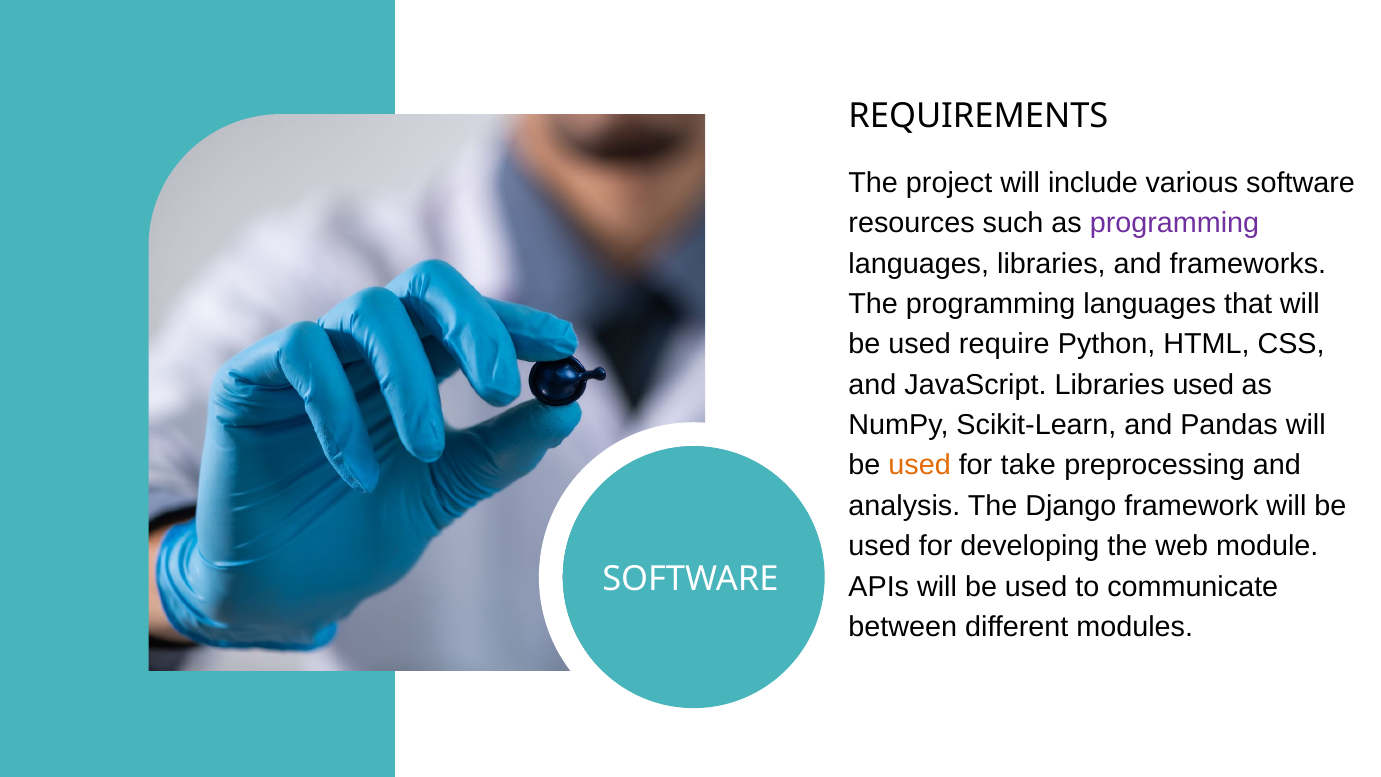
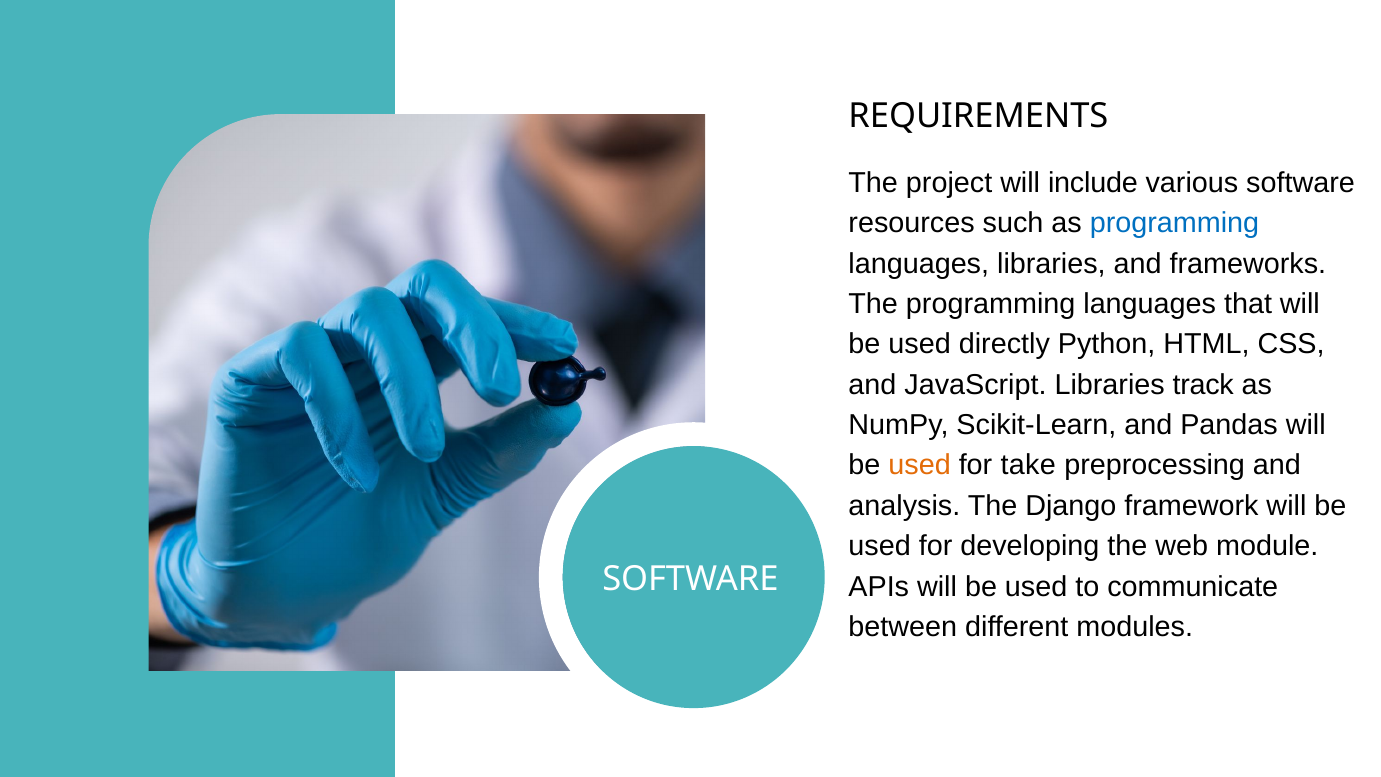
programming colour: purple -> blue (1174, 223)
require: require -> directly (1004, 344)
Libraries used: used -> track (1203, 385)
